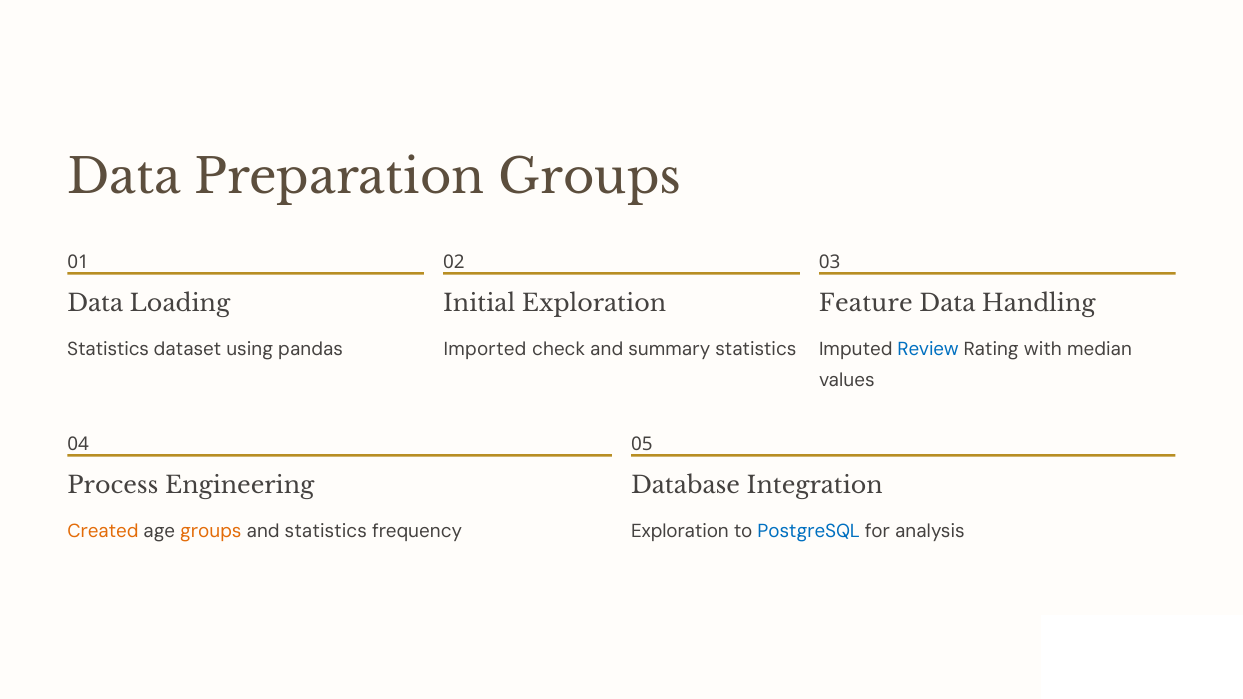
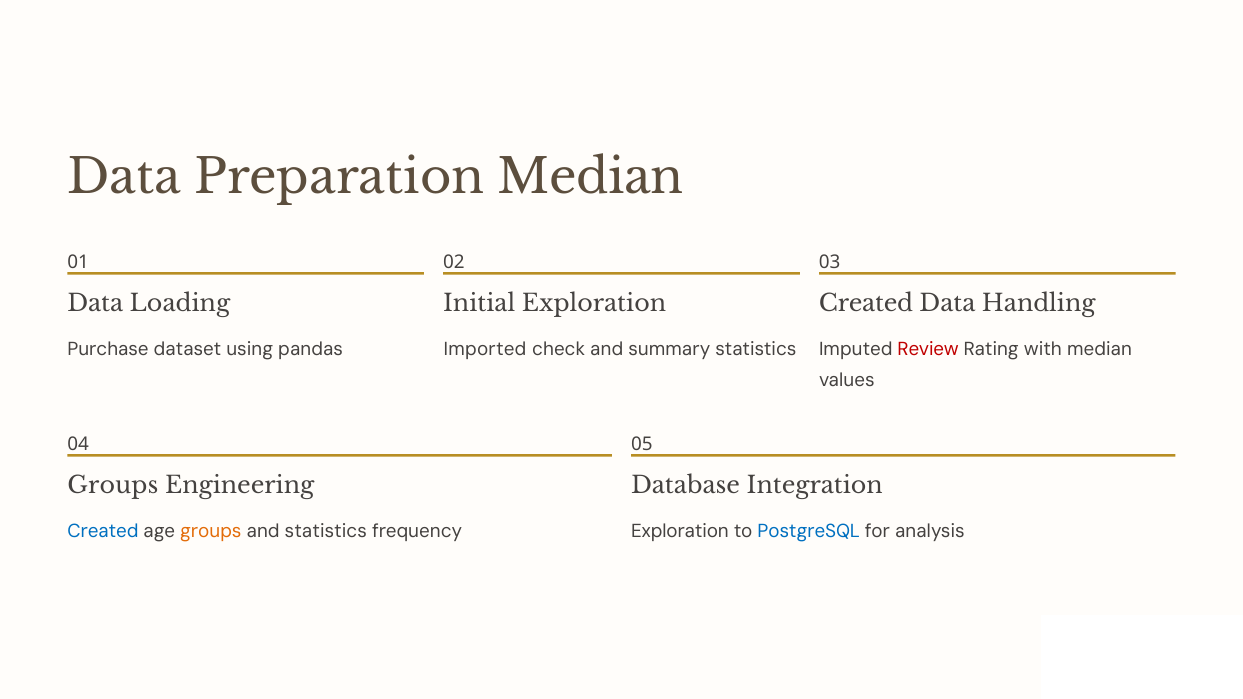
Preparation Groups: Groups -> Median (590, 178)
Feature: Feature -> Created (866, 304)
Statistics: Statistics -> Purchase (108, 349)
Review colour: blue -> red (928, 349)
Process: Process -> Groups (113, 486)
Created colour: orange -> blue (103, 531)
